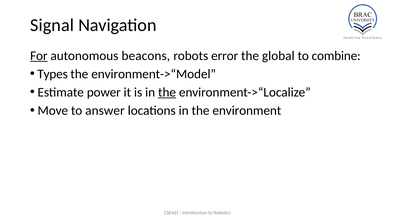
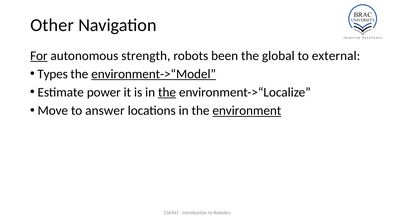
Signal: Signal -> Other (52, 25)
beacons: beacons -> strength (146, 56)
error: error -> been (225, 56)
combine: combine -> external (336, 56)
environment->“Model underline: none -> present (154, 74)
environment underline: none -> present (247, 111)
